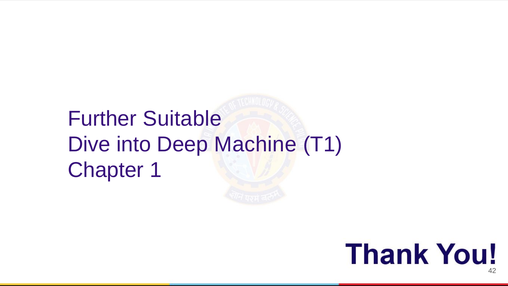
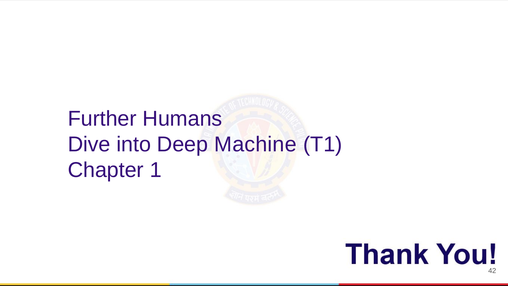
Suitable: Suitable -> Humans (182, 119)
